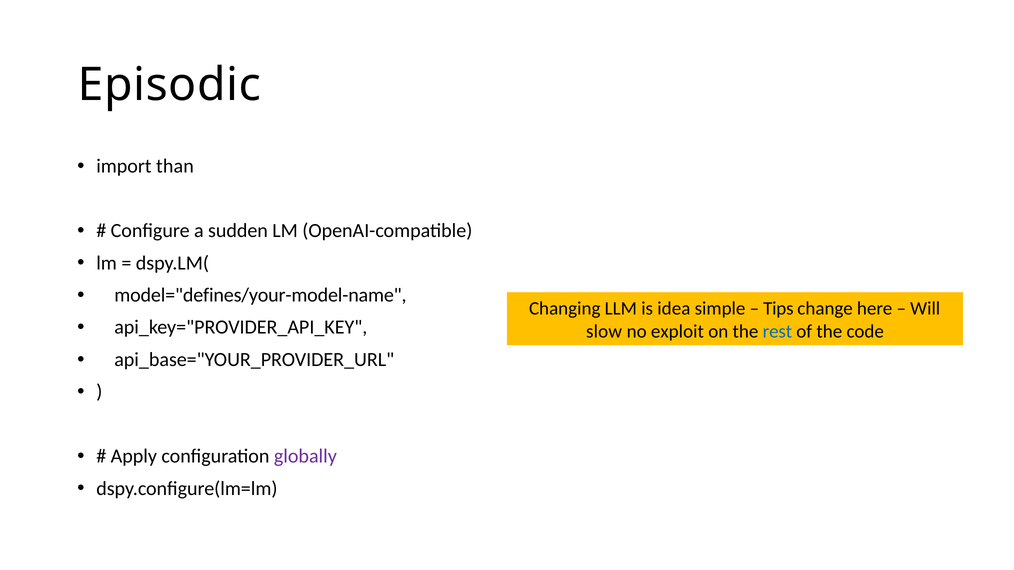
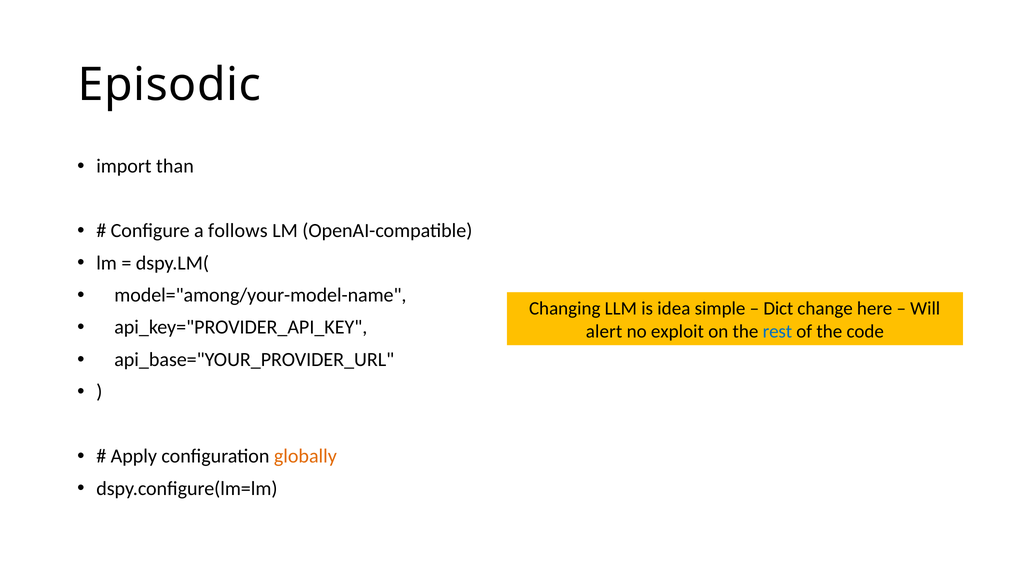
sudden: sudden -> follows (238, 231)
model="defines/your-model-name: model="defines/your-model-name -> model="among/your-model-name (260, 295)
Tips: Tips -> Dict (778, 309)
slow: slow -> alert (604, 332)
globally colour: purple -> orange (305, 457)
